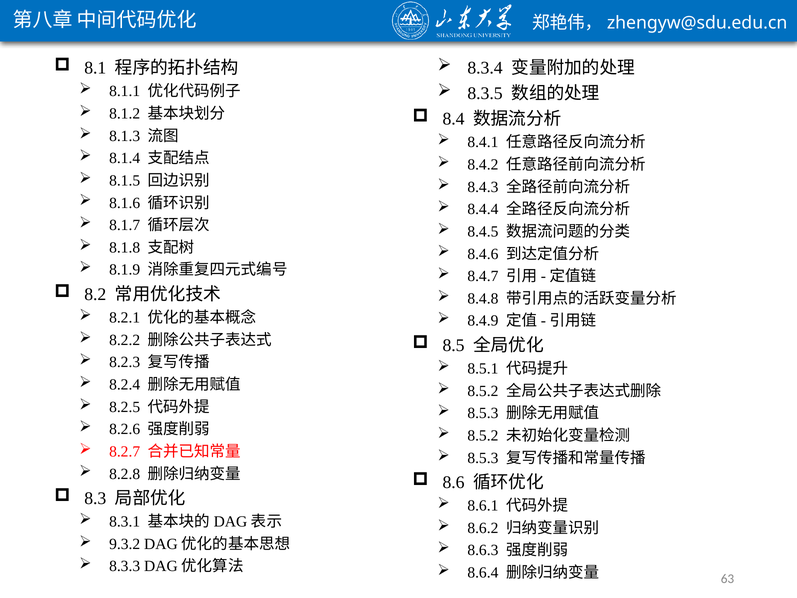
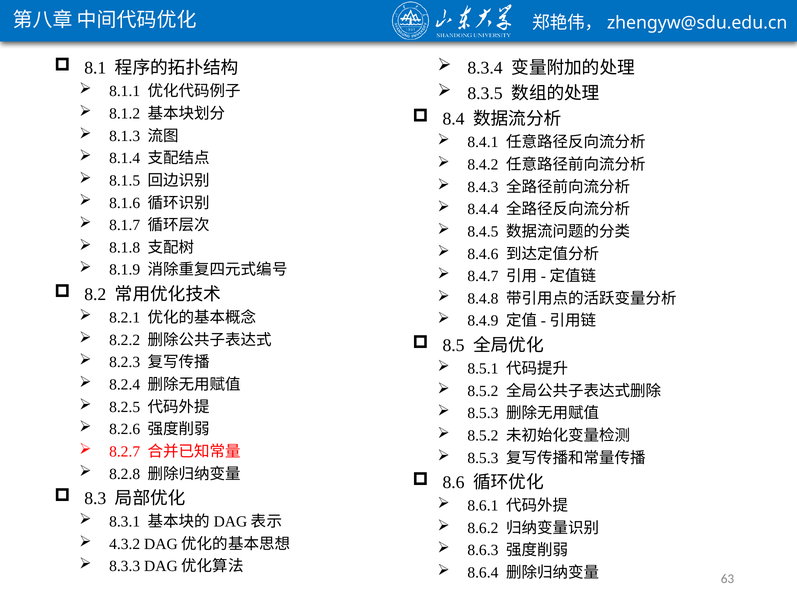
9.3.2: 9.3.2 -> 4.3.2 (125, 544)
